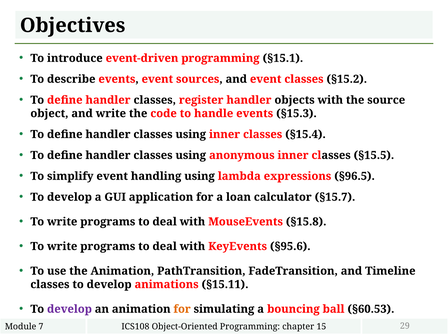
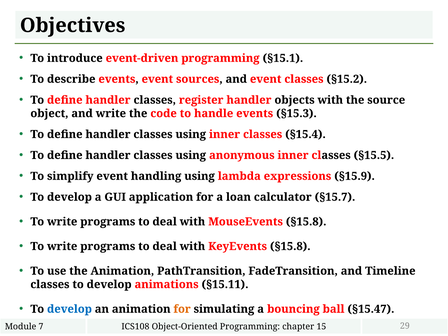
§96.5: §96.5 -> §15.9 (355, 176)
KeyEvents §95.6: §95.6 -> §15.8 (290, 246)
develop colour: purple -> blue (69, 309)
§60.53: §60.53 -> §15.47 (371, 309)
